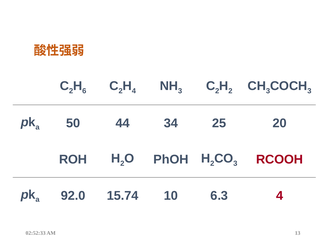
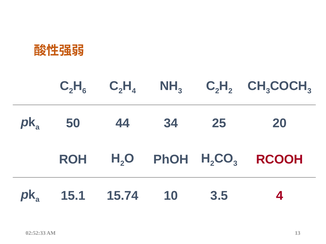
92.0: 92.0 -> 15.1 (73, 196)
6.3: 6.3 -> 3.5 (219, 196)
